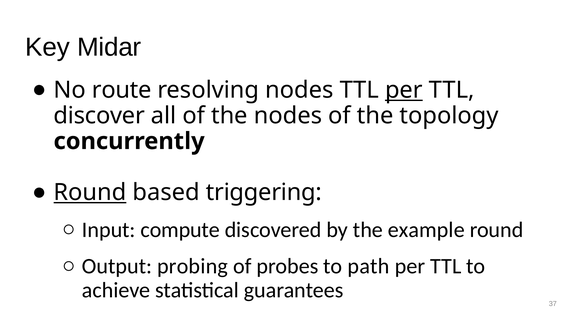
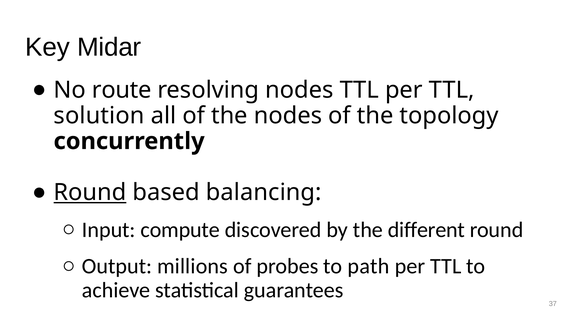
per underline: present -> none (404, 90)
discover: discover -> solution (99, 116)
triggering: triggering -> balancing (264, 192)
example: example -> different (426, 230)
probing: probing -> millions (192, 266)
